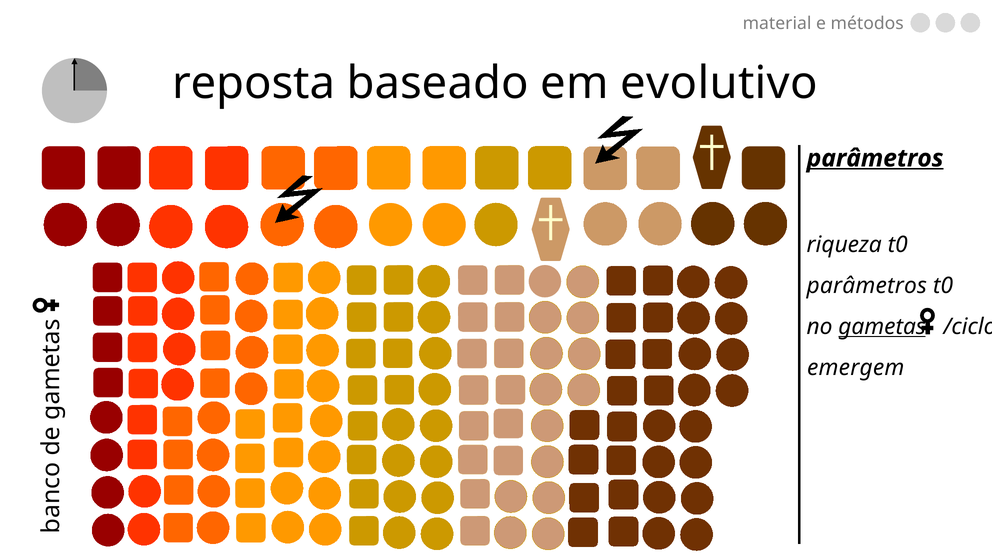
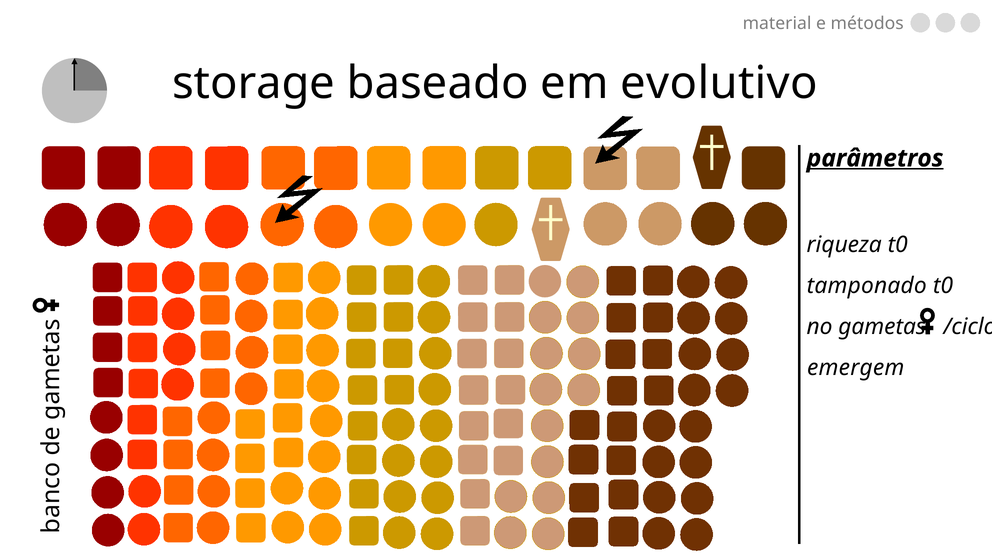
reposta: reposta -> storage (254, 83)
parâmetros: parâmetros -> tamponado (867, 286)
gametas underline: present -> none (882, 327)
